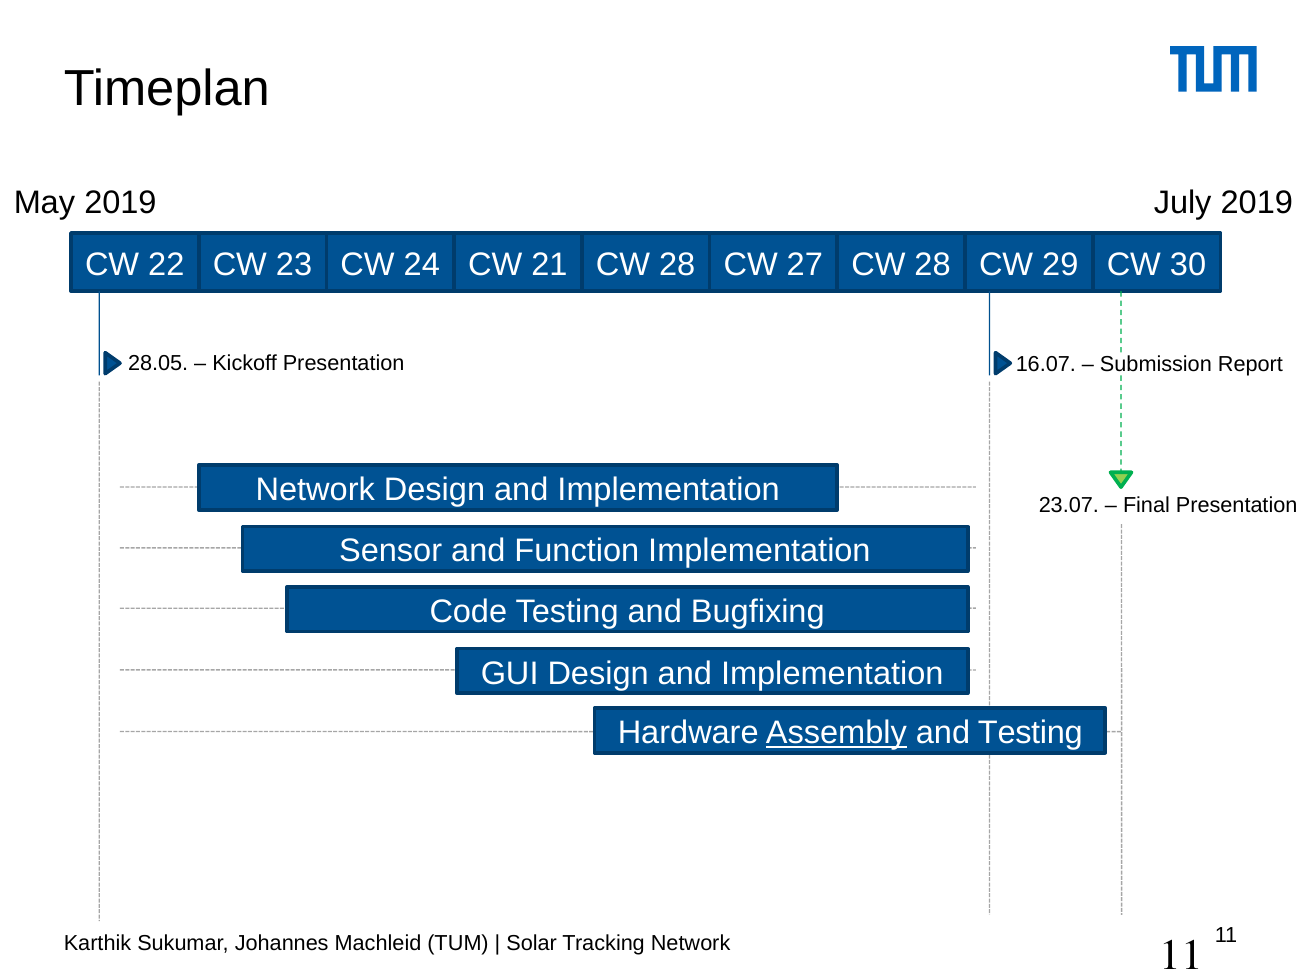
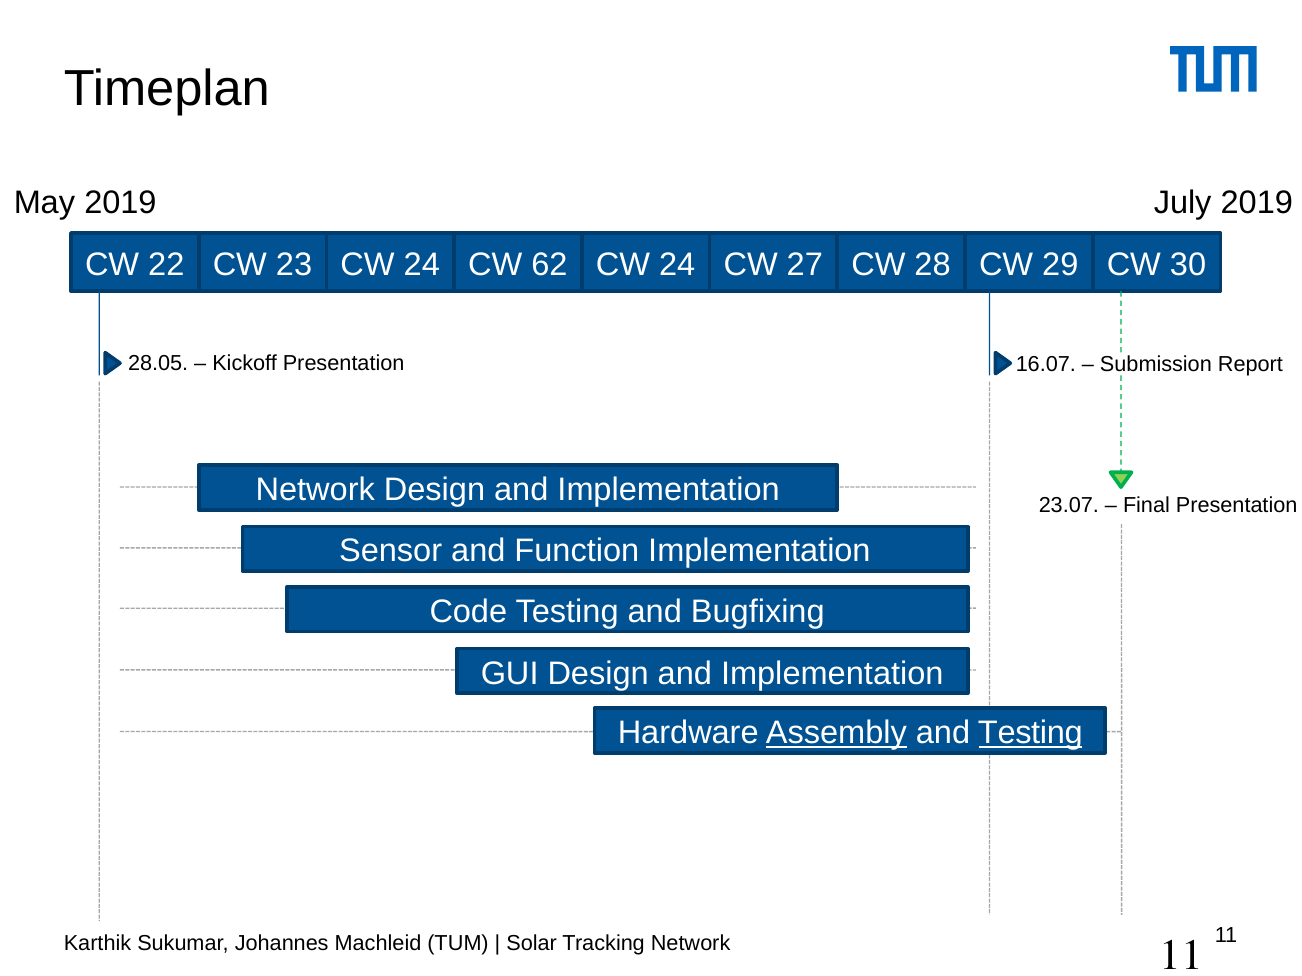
21: 21 -> 62 (549, 264)
28: 28 -> 24 (677, 264)
Testing underline: none -> present (1030, 733)
